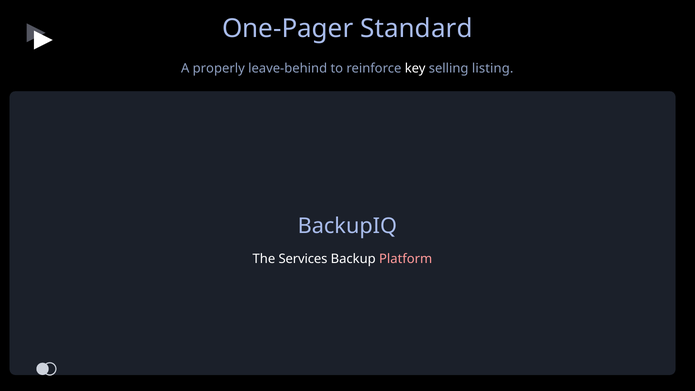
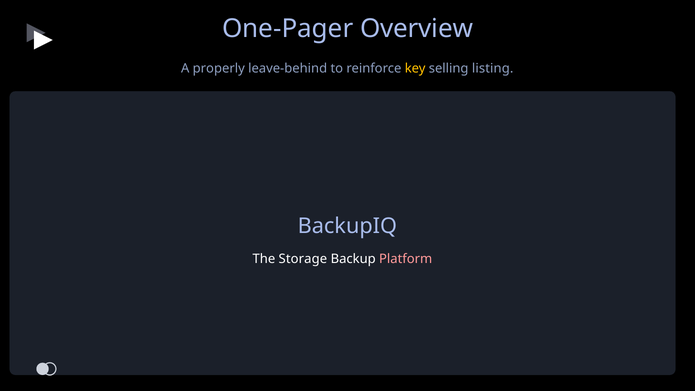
Standard: Standard -> Overview (417, 29)
key colour: white -> yellow (415, 68)
Services: Services -> Storage (303, 259)
